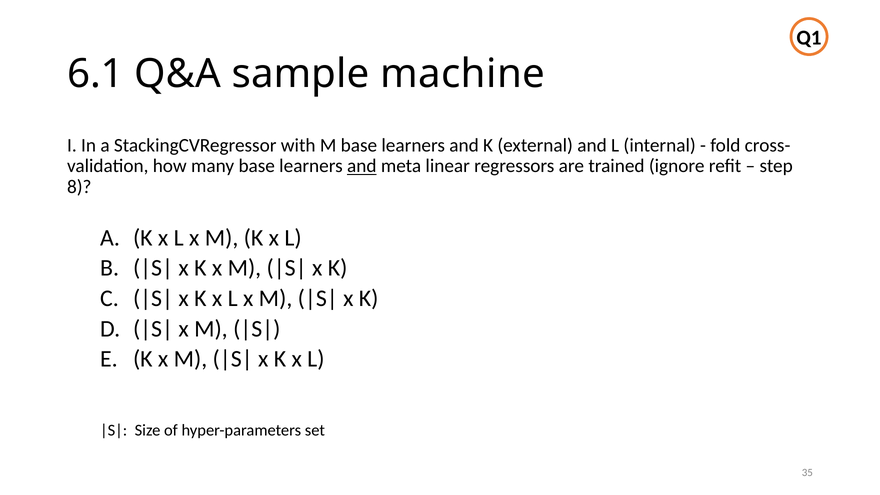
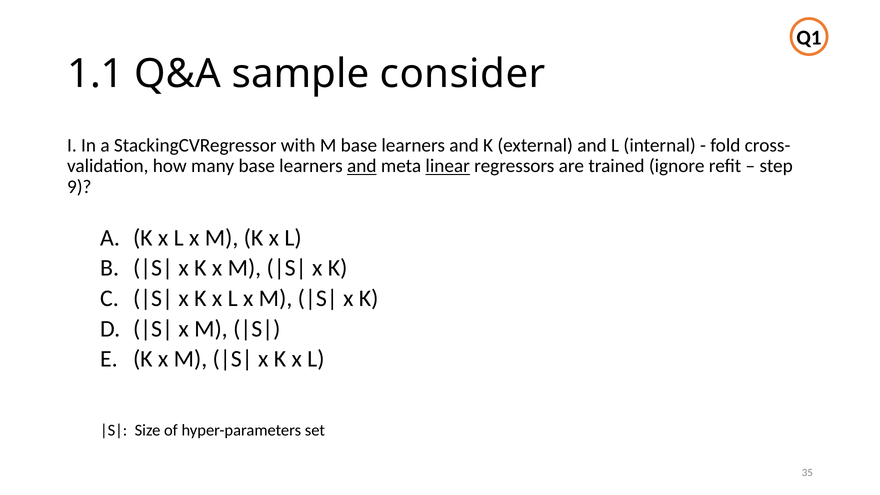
6.1: 6.1 -> 1.1 (96, 74)
machine: machine -> consider (463, 74)
linear underline: none -> present (448, 166)
8: 8 -> 9 (79, 187)
